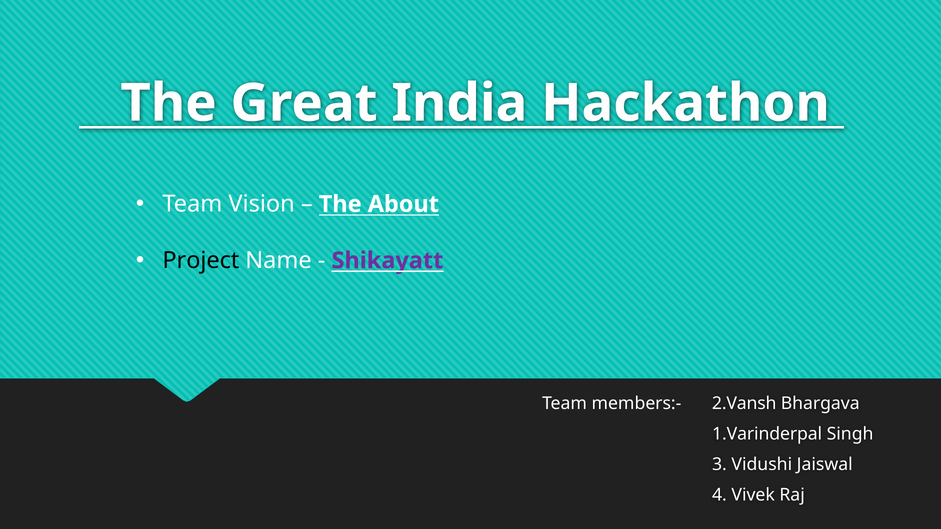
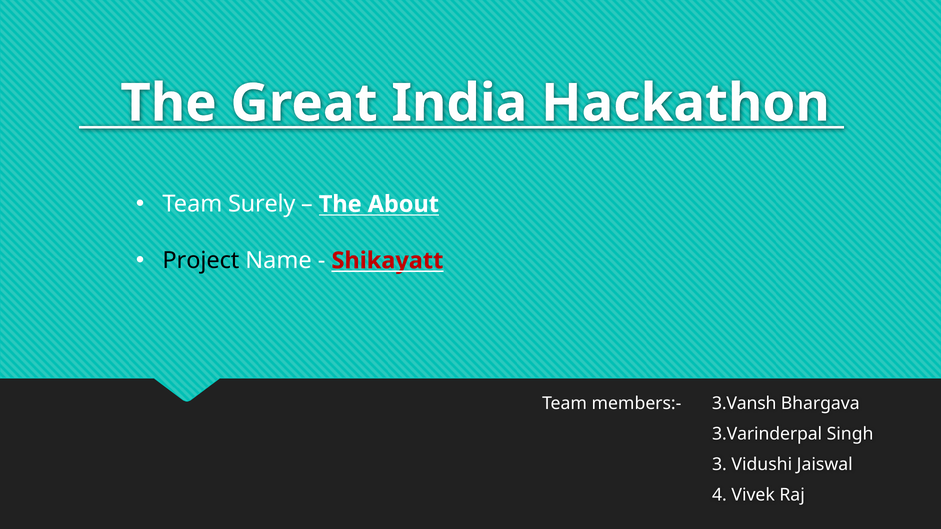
Vision: Vision -> Surely (262, 204)
Shikayatt colour: purple -> red (387, 261)
2.Vansh: 2.Vansh -> 3.Vansh (744, 404)
1.Varinderpal: 1.Varinderpal -> 3.Varinderpal (767, 434)
